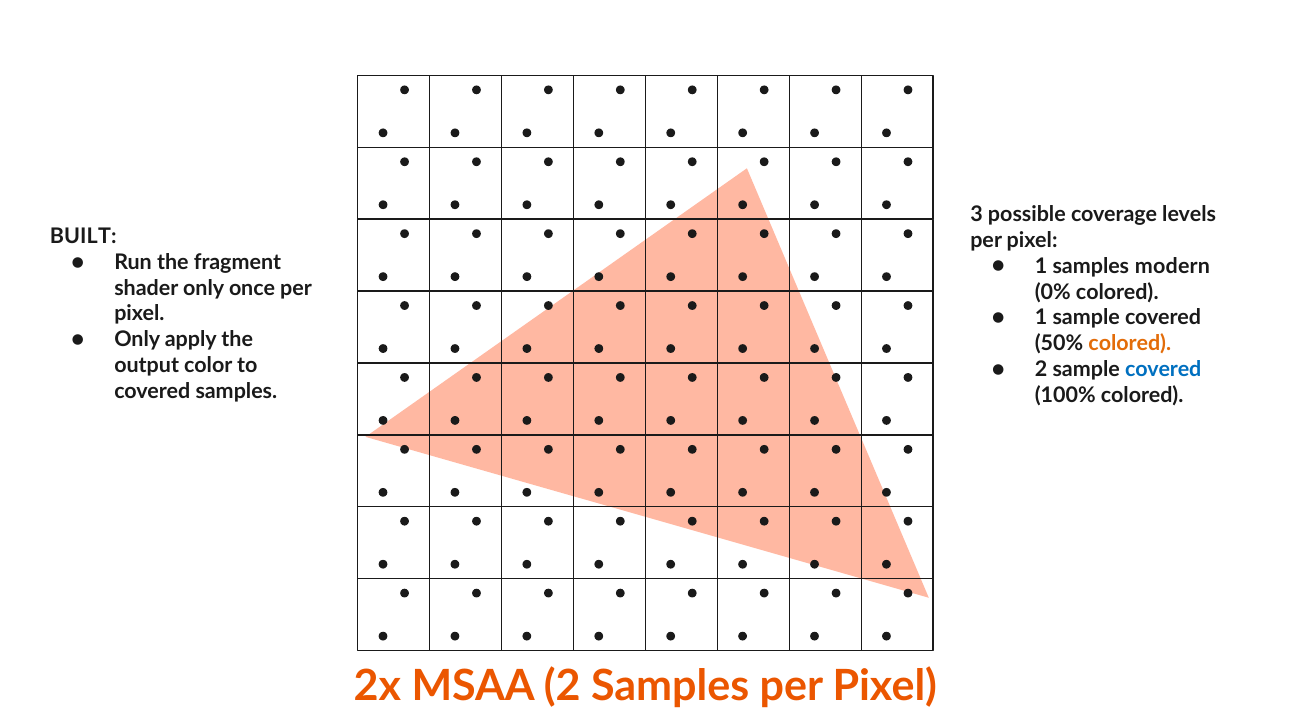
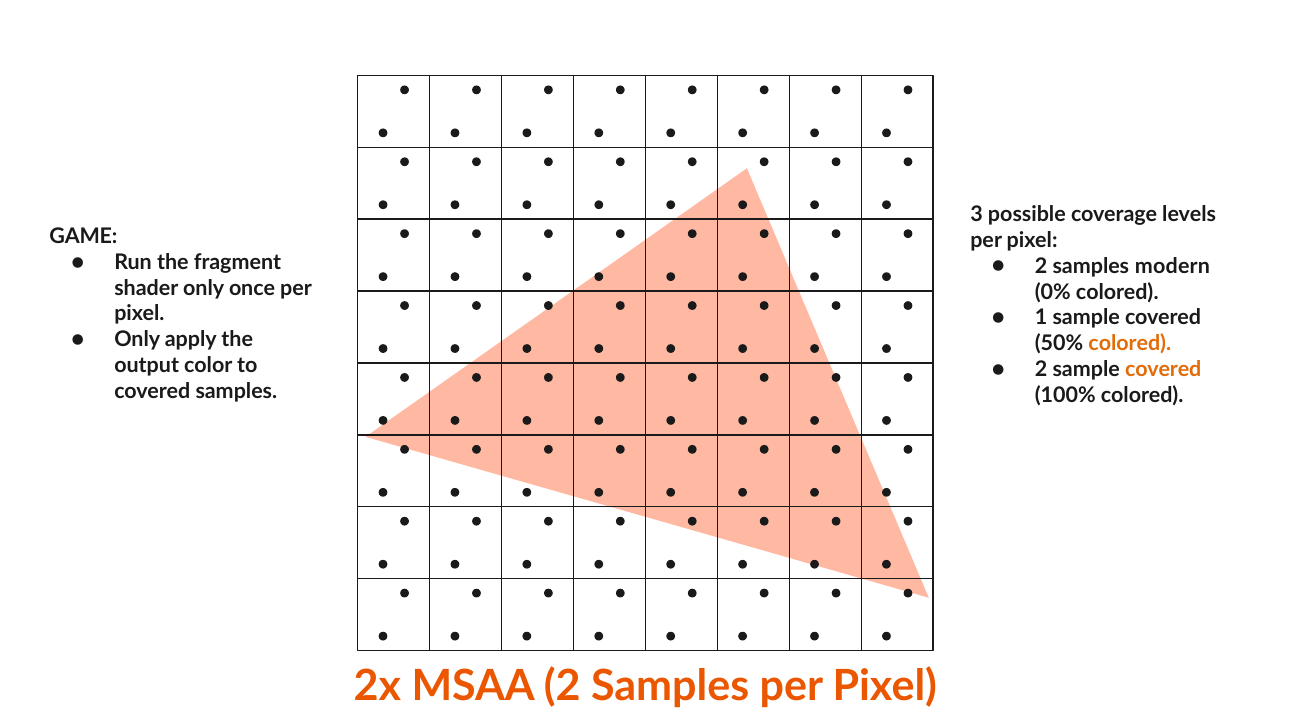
BUILT: BUILT -> GAME (83, 237)
1: 1 -> 2 (1041, 266)
covered colour: blue -> orange (1163, 369)
